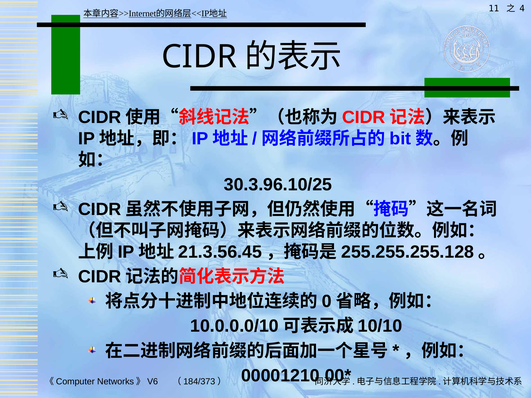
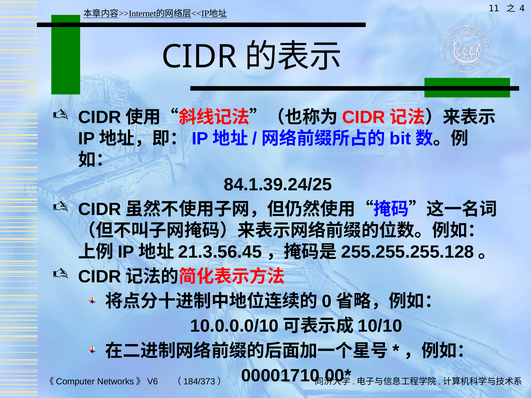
30.3.96.10/25: 30.3.96.10/25 -> 84.1.39.24/25 (278, 185)
00001210: 00001210 -> 00001710 (280, 376)
